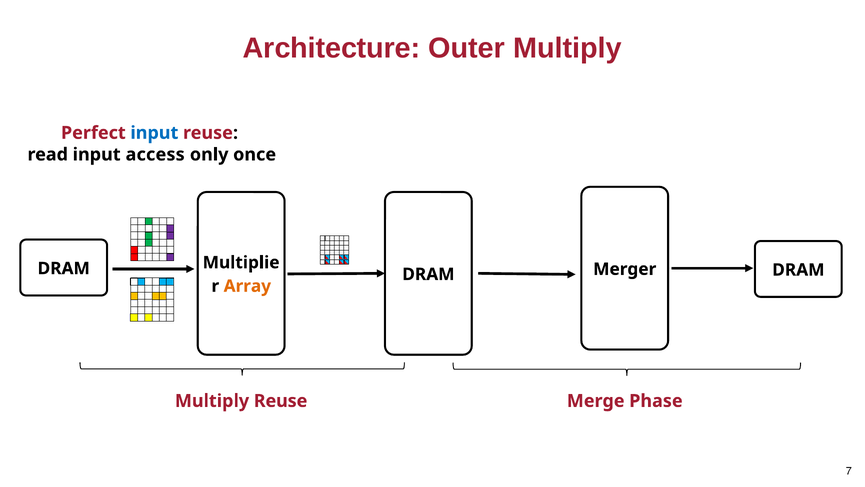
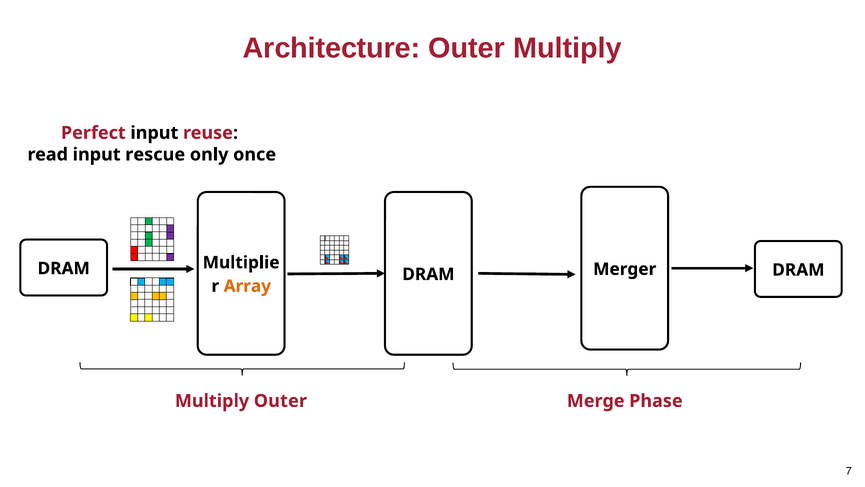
input colour: blue -> black (154, 133)
access: access -> rescue (155, 154)
Multiply Reuse: Reuse -> Outer (280, 401)
